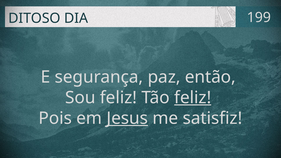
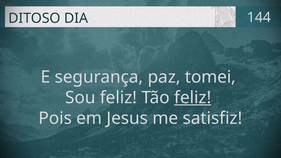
199: 199 -> 144 (259, 18)
então: então -> tomei (210, 77)
Jesus underline: present -> none (127, 118)
